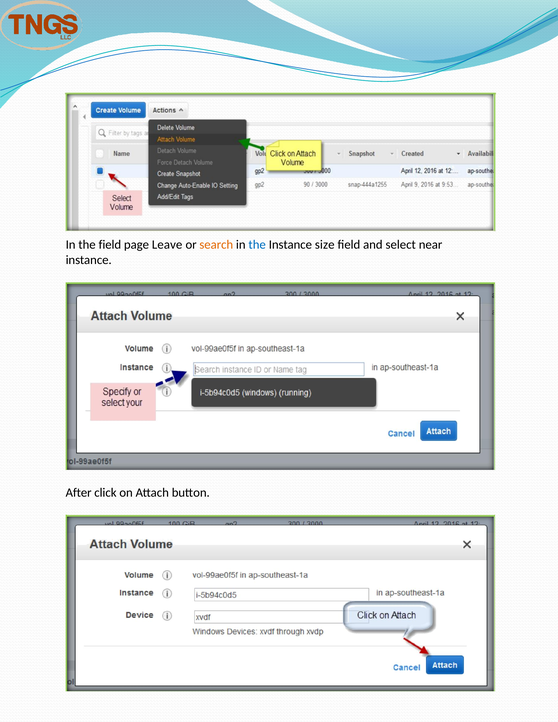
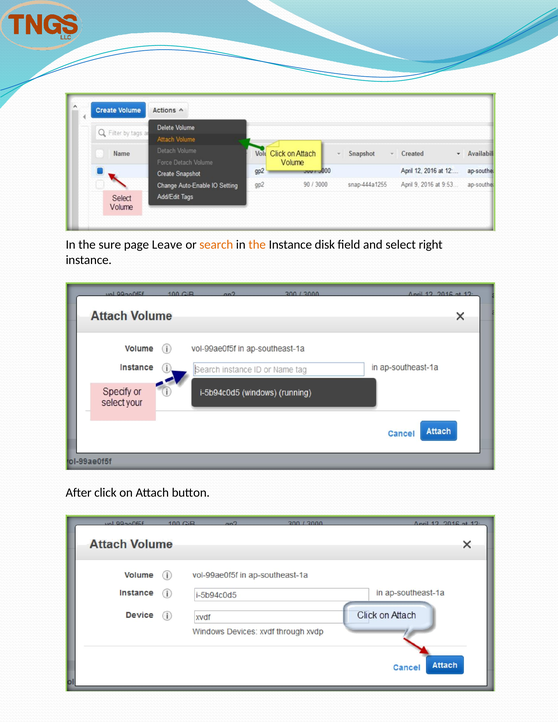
the field: field -> sure (110, 245)
the colour: blue -> orange (257, 245)
size: size -> disk (325, 245)
near: near -> right (431, 245)
